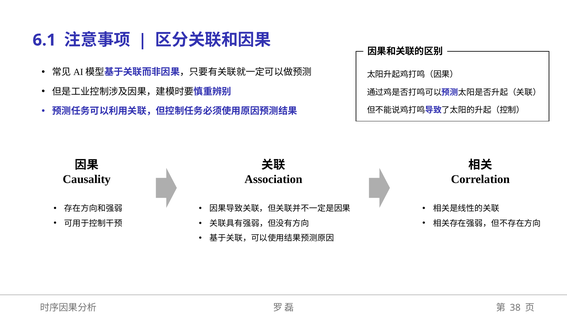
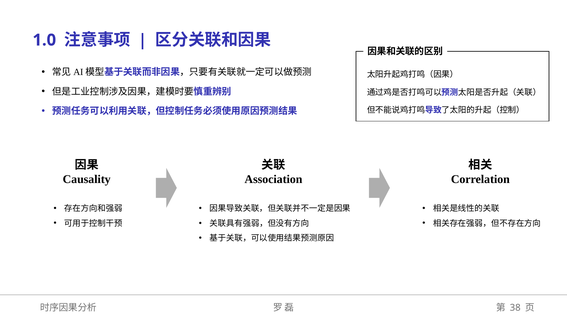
6.1: 6.1 -> 1.0 (44, 40)
